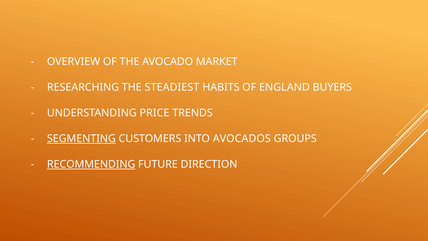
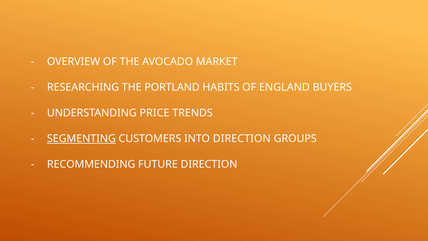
STEADIEST: STEADIEST -> PORTLAND (172, 87)
INTO AVOCADOS: AVOCADOS -> DIRECTION (242, 139)
RECOMMENDING underline: present -> none (91, 164)
